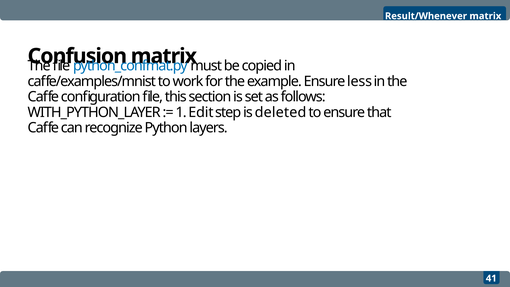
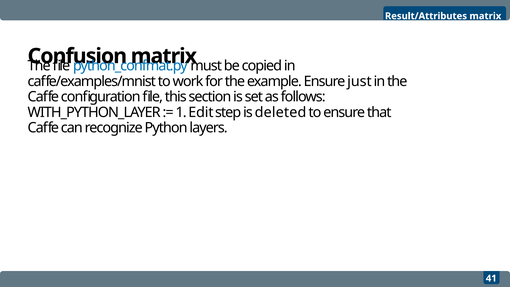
Result/Whenever: Result/Whenever -> Result/Attributes (426, 16)
less: less -> just (359, 81)
